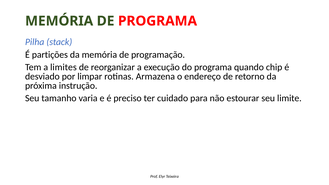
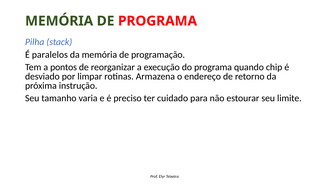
partições: partições -> paralelos (50, 55)
limites: limites -> pontos (64, 67)
